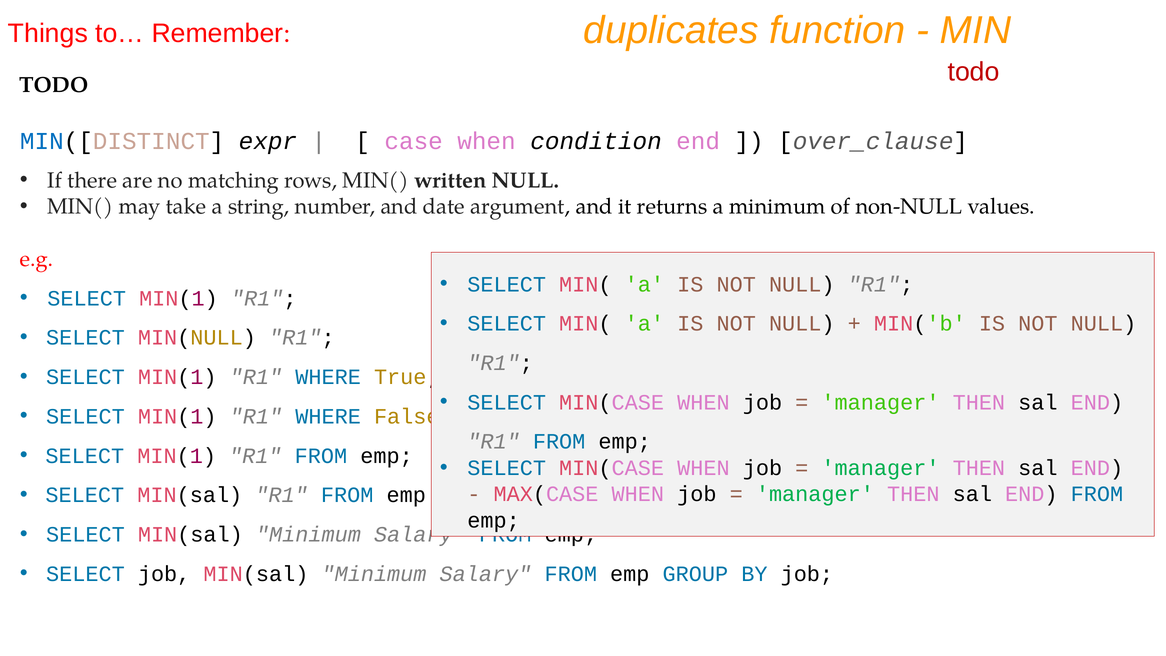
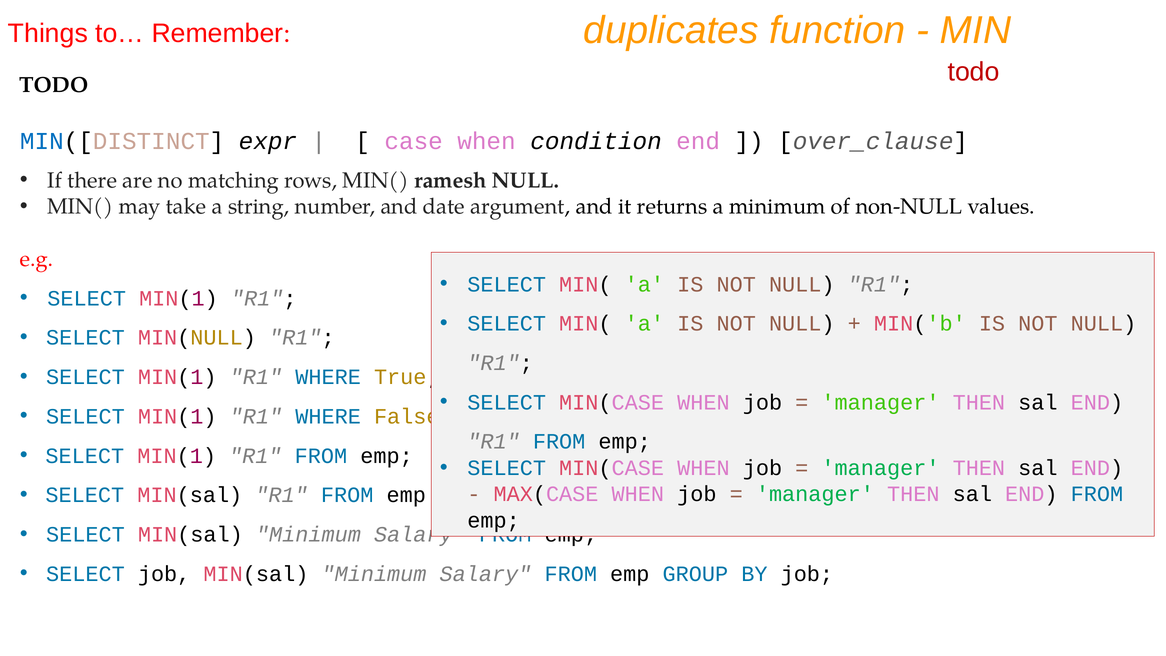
written: written -> ramesh (450, 180)
